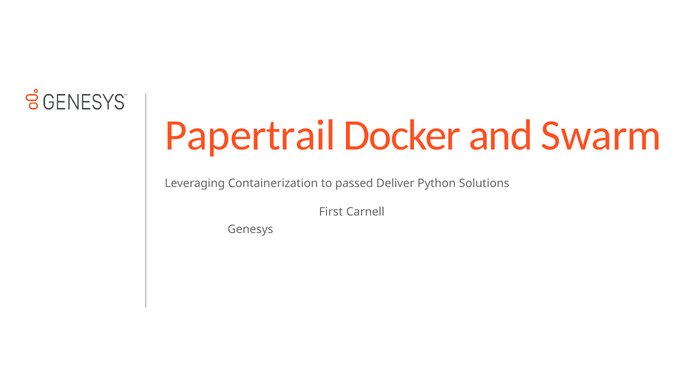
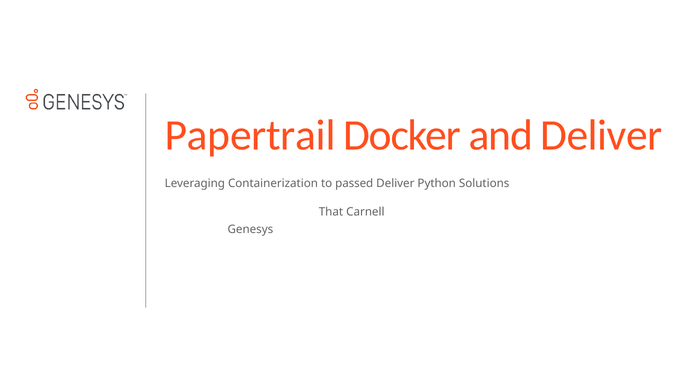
and Swarm: Swarm -> Deliver (601, 135)
First: First -> That (331, 212)
